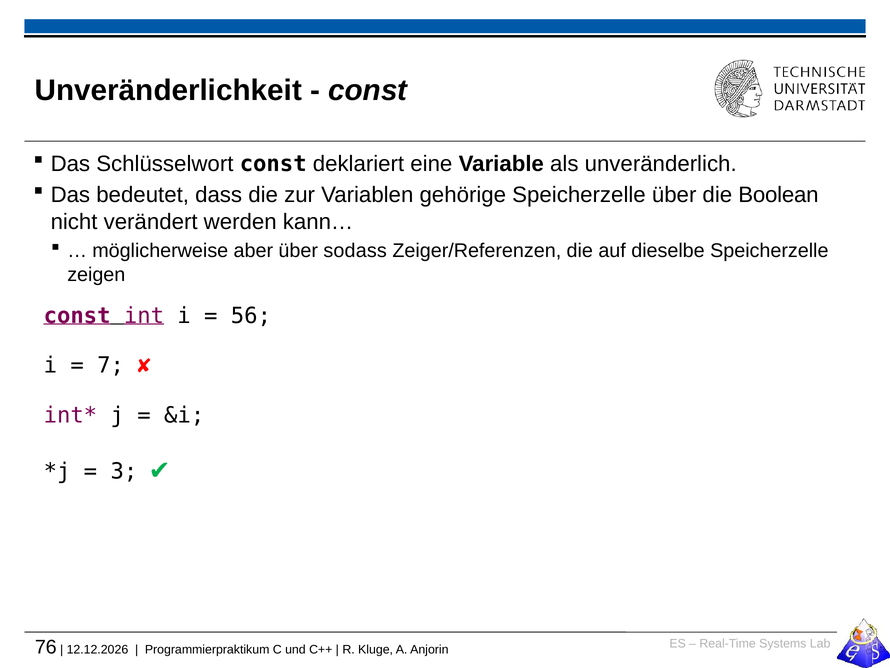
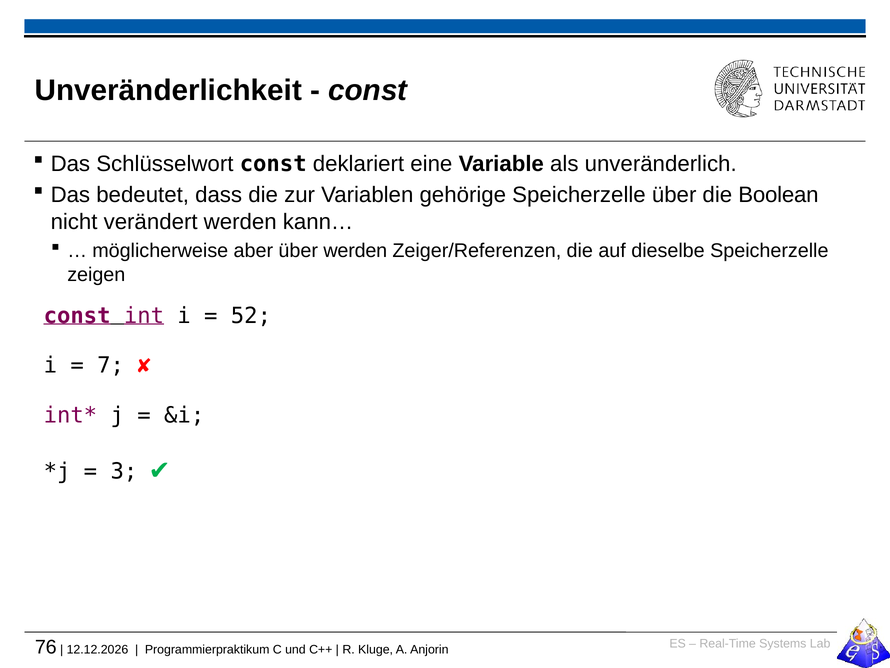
über sodass: sodass -> werden (355, 251)
56: 56 -> 52 (251, 316)
